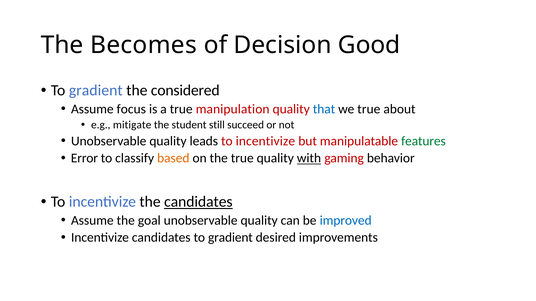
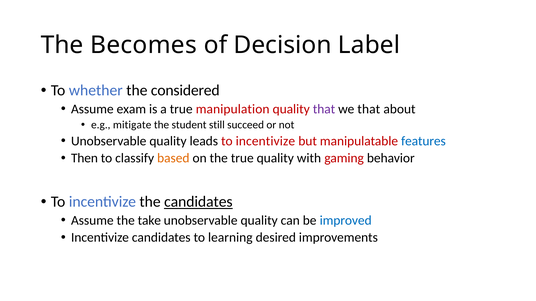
Good: Good -> Label (369, 45)
gradient: gradient -> whether (96, 91)
focus: focus -> exam (131, 109)
that colour: blue -> purple (324, 109)
we true: true -> that (369, 109)
features colour: green -> blue (423, 141)
Error: Error -> Then (84, 158)
with underline: present -> none (309, 158)
goal: goal -> take (149, 221)
candidates to gradient: gradient -> learning (230, 238)
